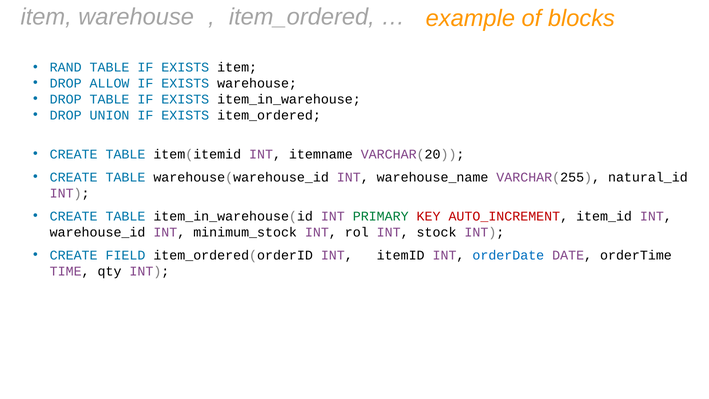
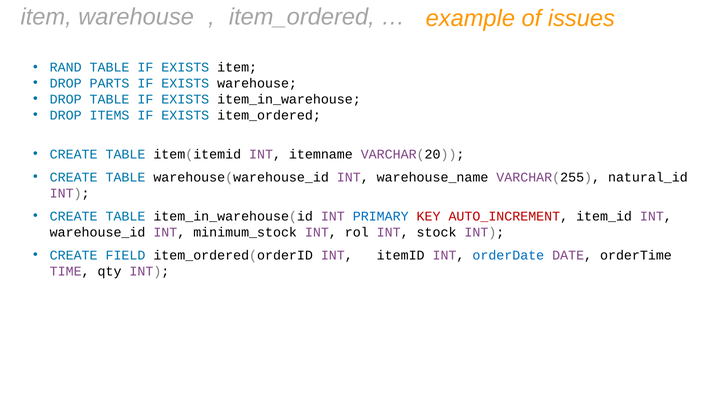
blocks: blocks -> issues (581, 18)
ALLOW: ALLOW -> PARTS (110, 83)
UNION: UNION -> ITEMS (110, 115)
PRIMARY colour: green -> blue (381, 216)
